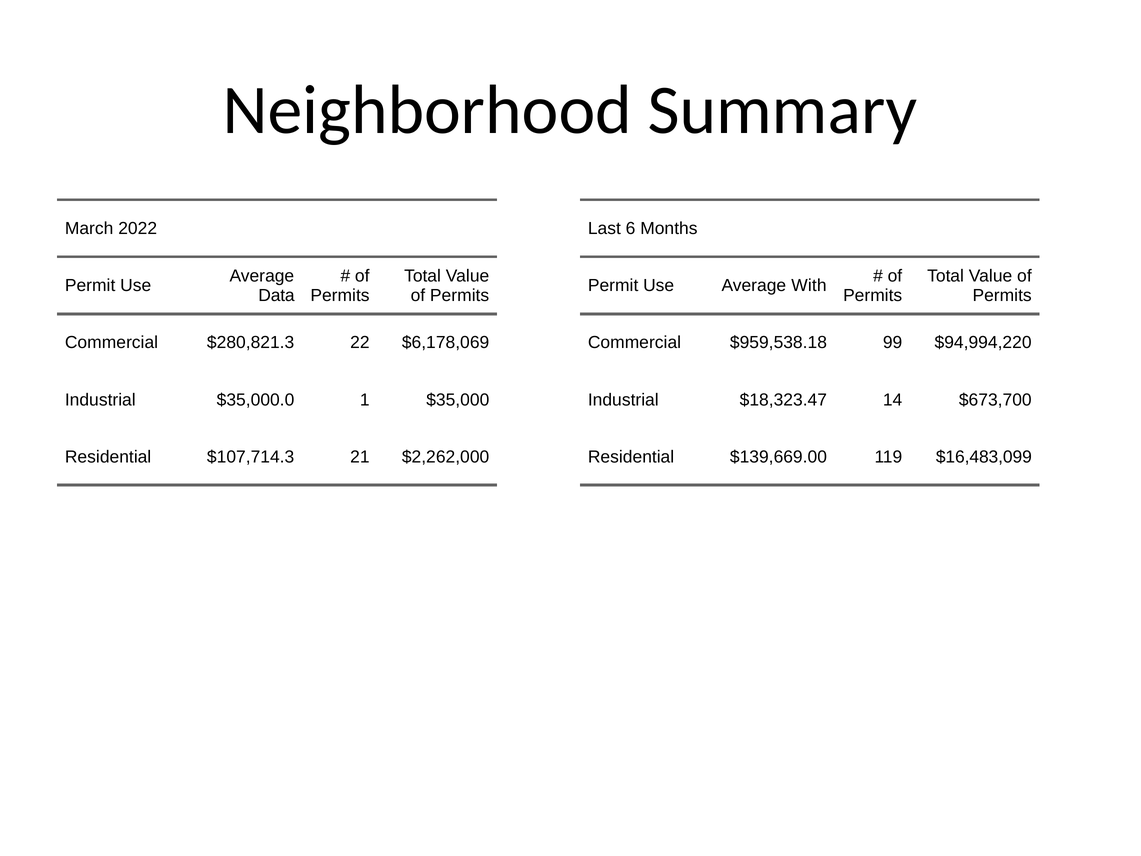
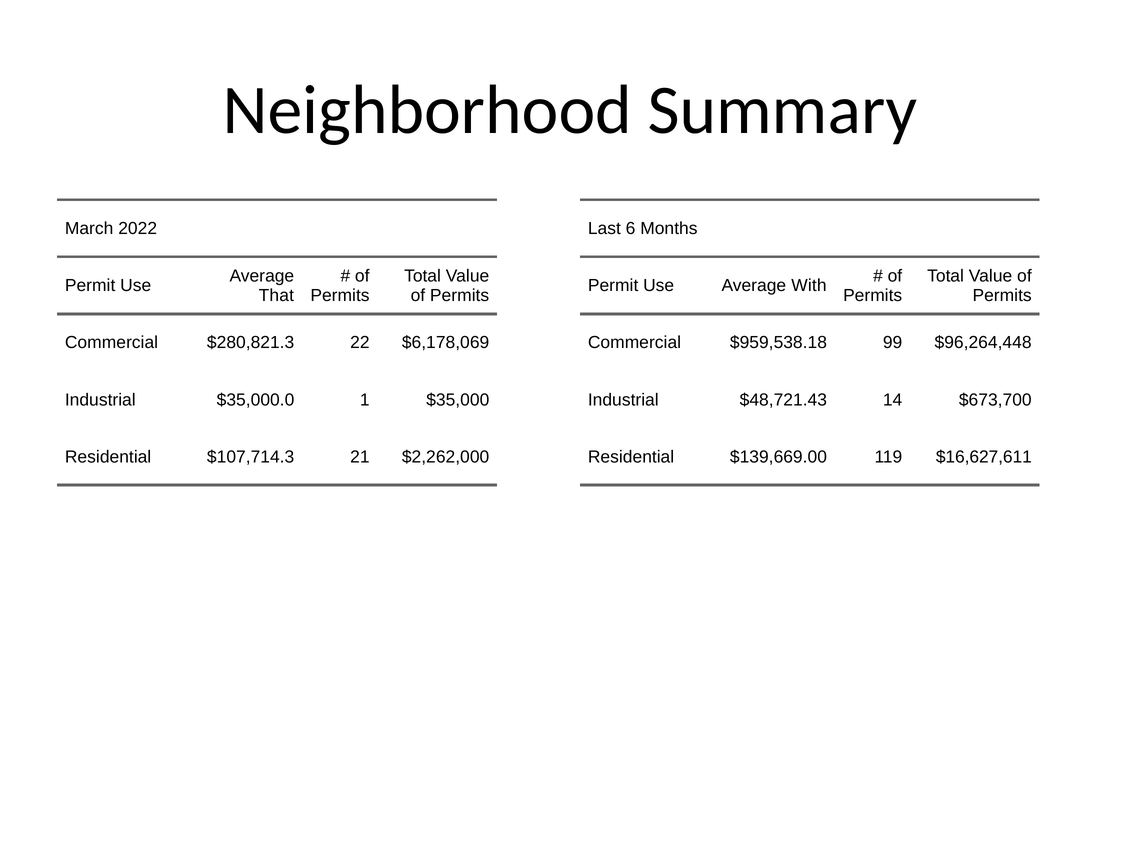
Data: Data -> That (276, 295)
$94,994,220: $94,994,220 -> $96,264,448 (983, 343)
$18,323.47: $18,323.47 -> $48,721.43 (783, 400)
$16,483,099: $16,483,099 -> $16,627,611 (984, 457)
